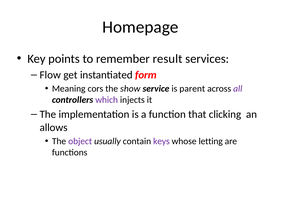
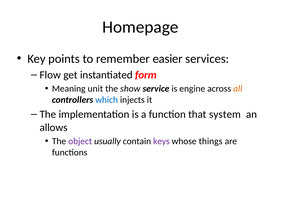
result: result -> easier (168, 59)
cors: cors -> unit (95, 89)
parent: parent -> engine (192, 89)
all colour: purple -> orange (238, 89)
which colour: purple -> blue (107, 100)
clicking: clicking -> system (225, 115)
letting: letting -> things (211, 142)
